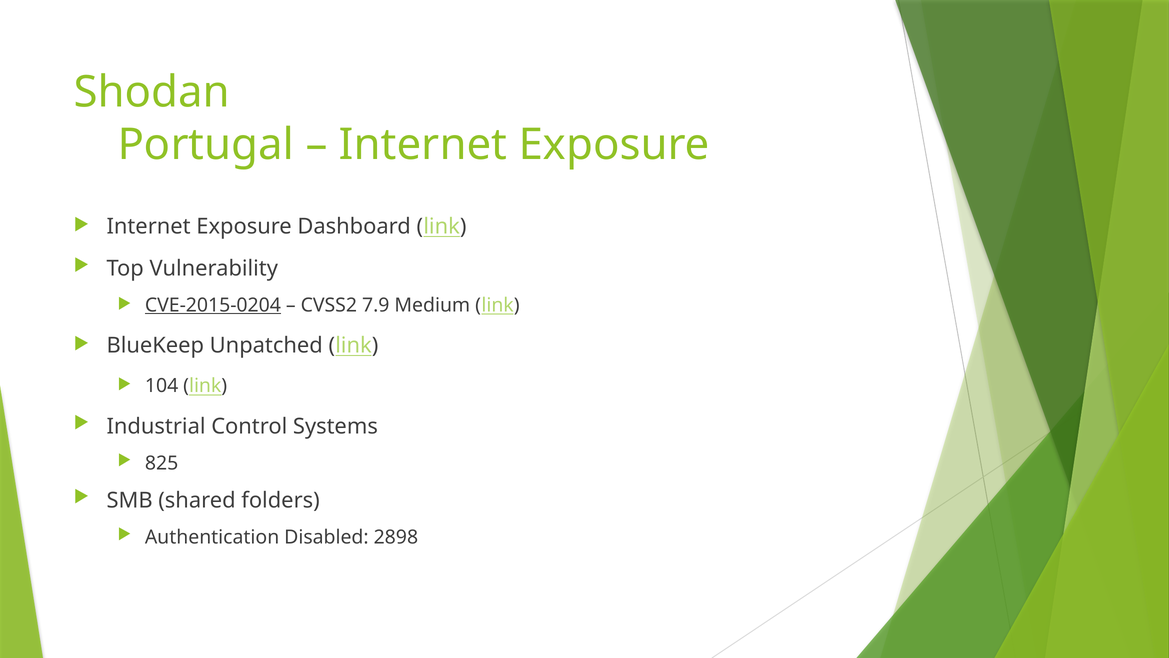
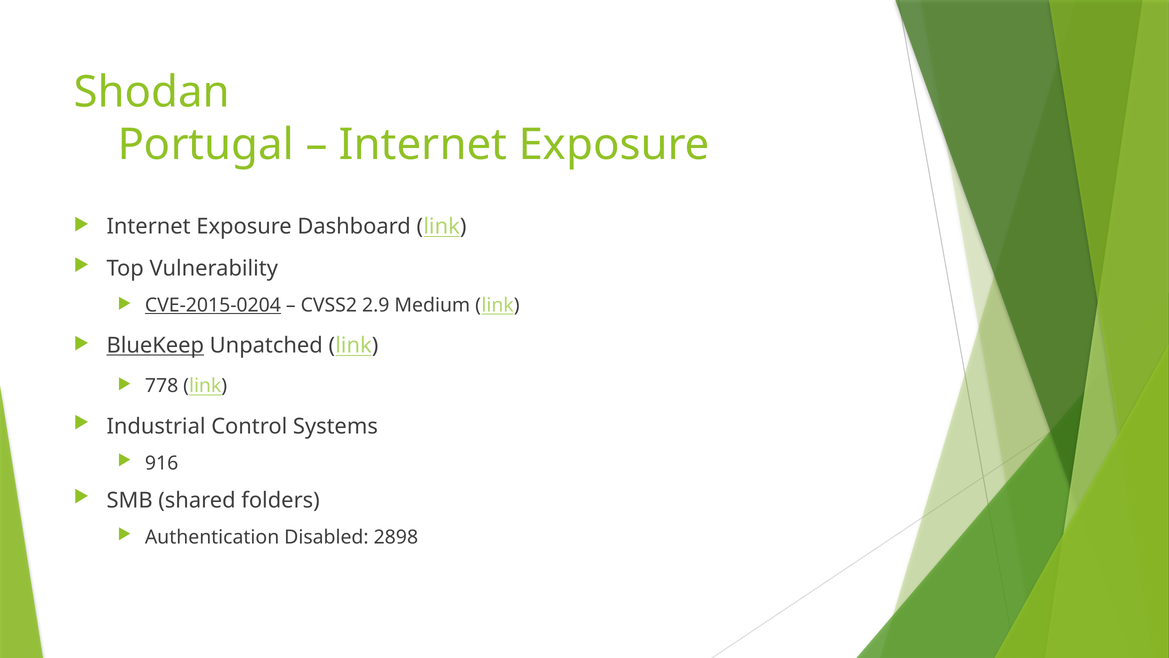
7.9: 7.9 -> 2.9 (376, 305)
BlueKeep underline: none -> present (155, 345)
104: 104 -> 778 (162, 386)
825: 825 -> 916 (162, 463)
